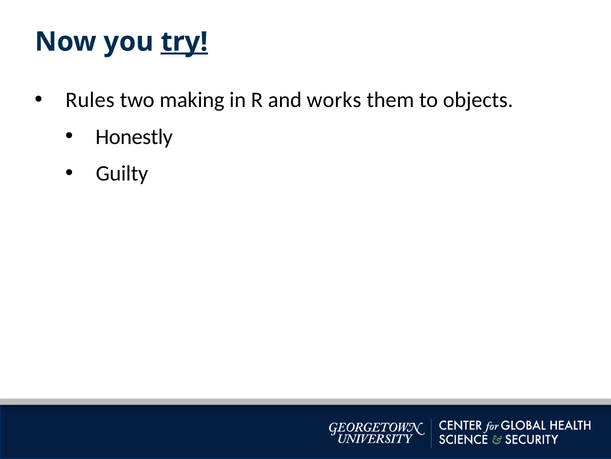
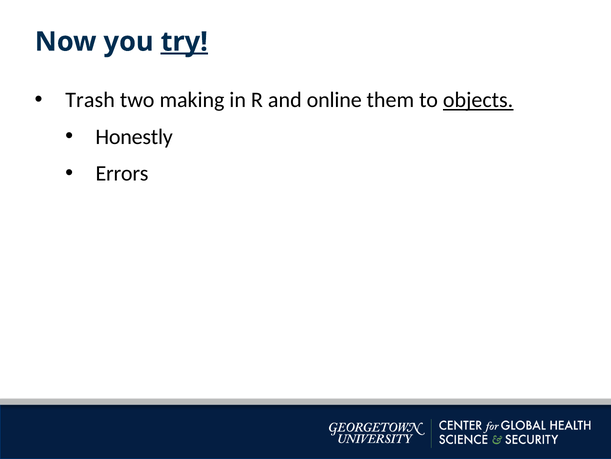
Rules: Rules -> Trash (90, 100)
works: works -> online (334, 100)
objects underline: none -> present (478, 100)
Guilty: Guilty -> Errors (122, 173)
